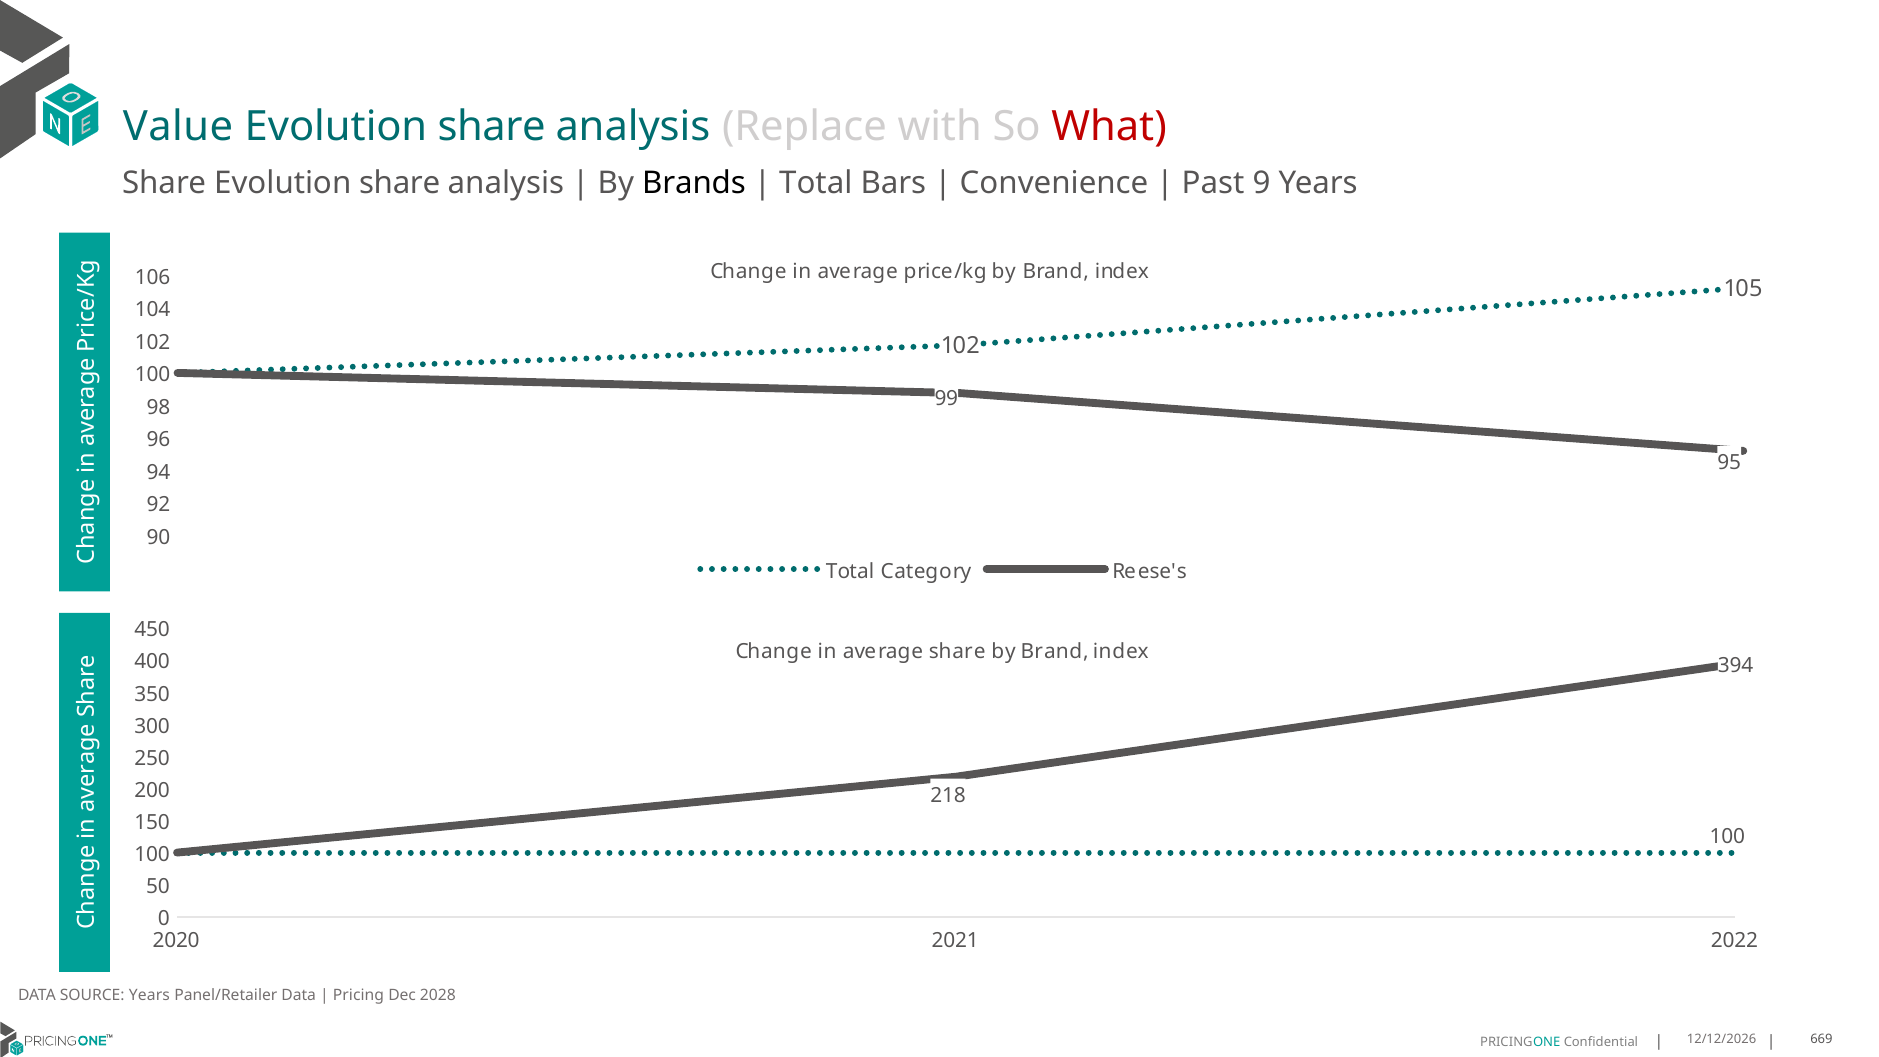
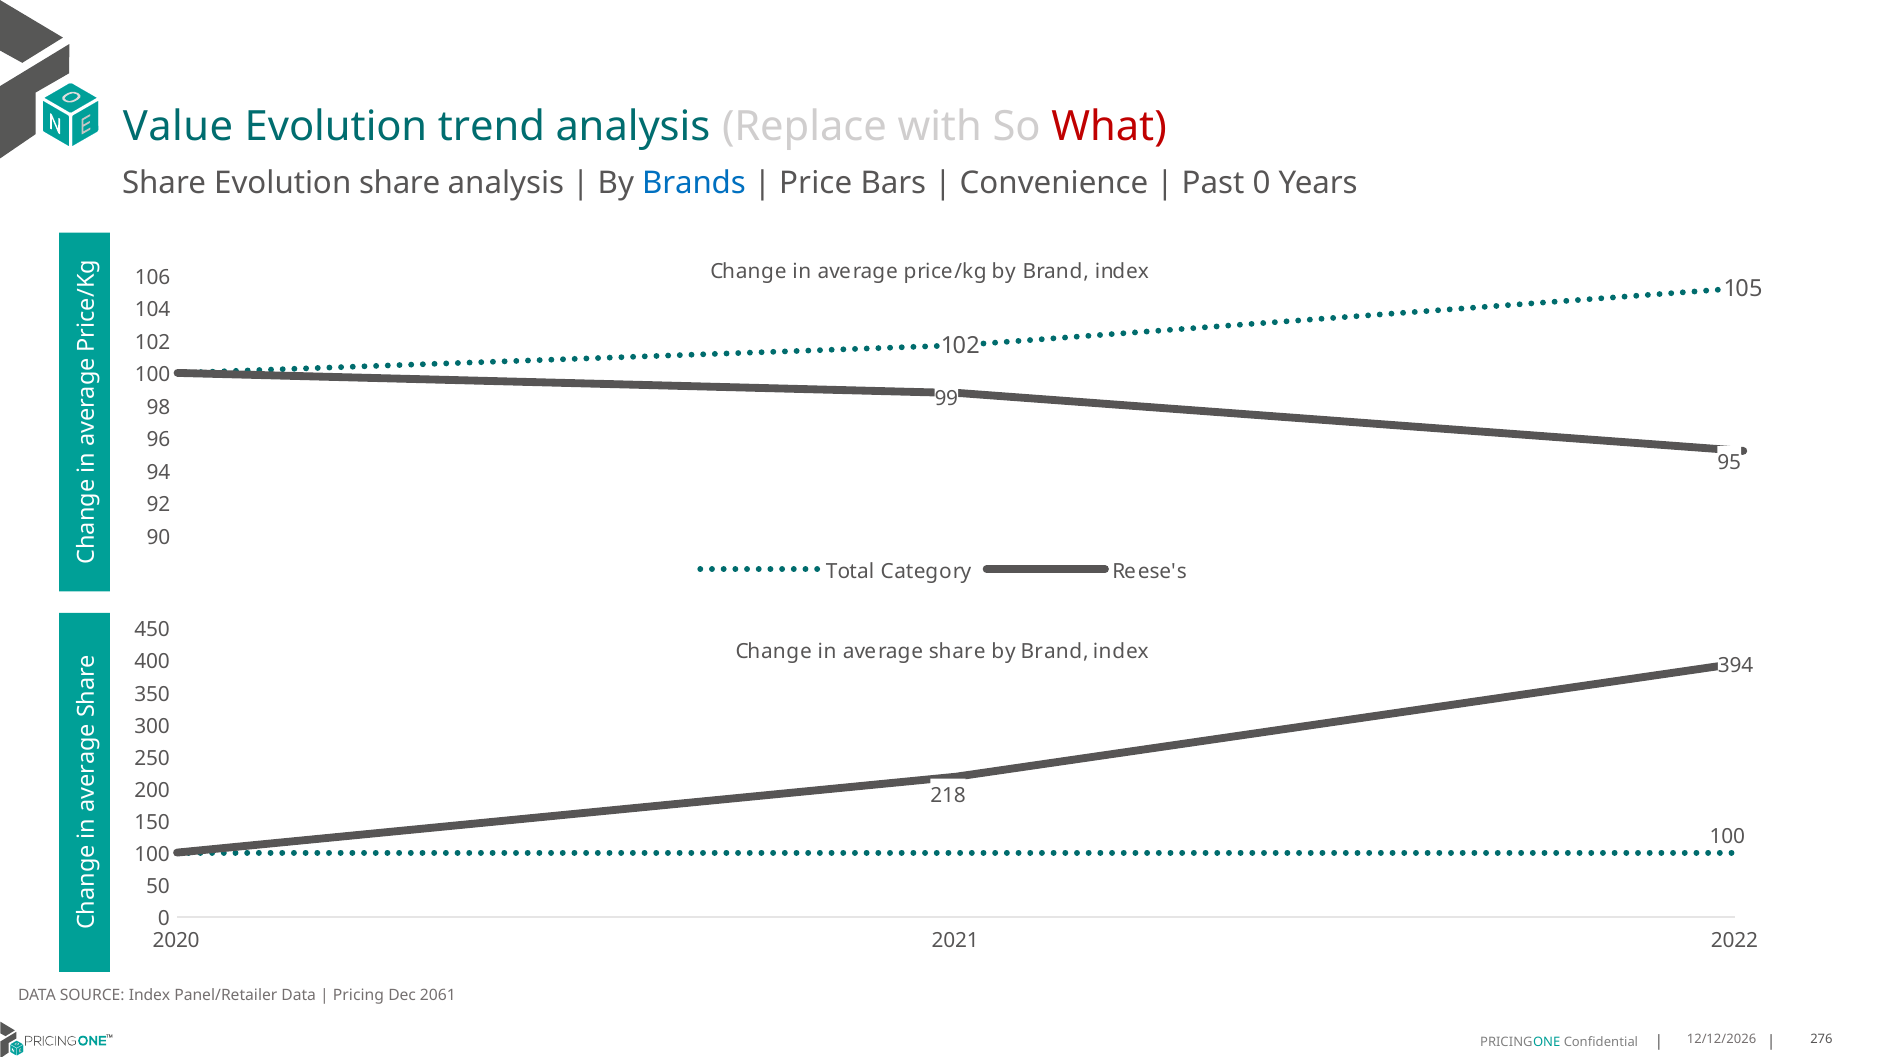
share: share -> trend (491, 126)
Brands colour: black -> blue (694, 183)
Total: Total -> Price (816, 183)
Past 9: 9 -> 0 (1262, 183)
SOURCE Years: Years -> Index (150, 996)
2028: 2028 -> 2061 (438, 996)
669: 669 -> 276 (1821, 1039)
